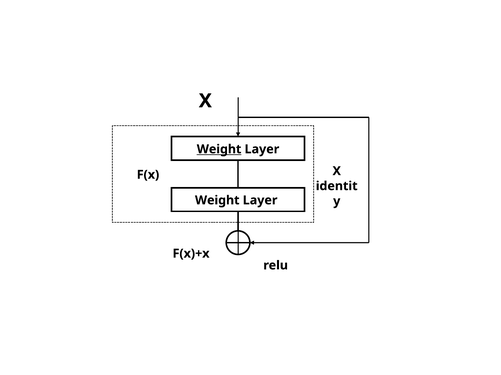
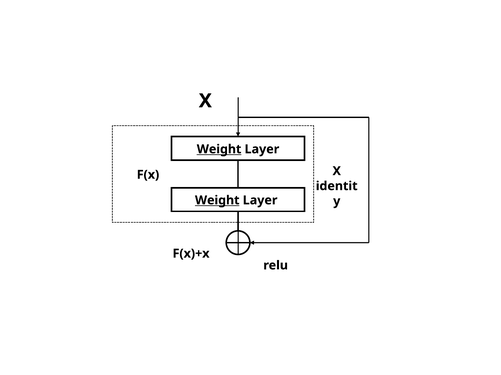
Weight underline: none -> present (217, 201)
